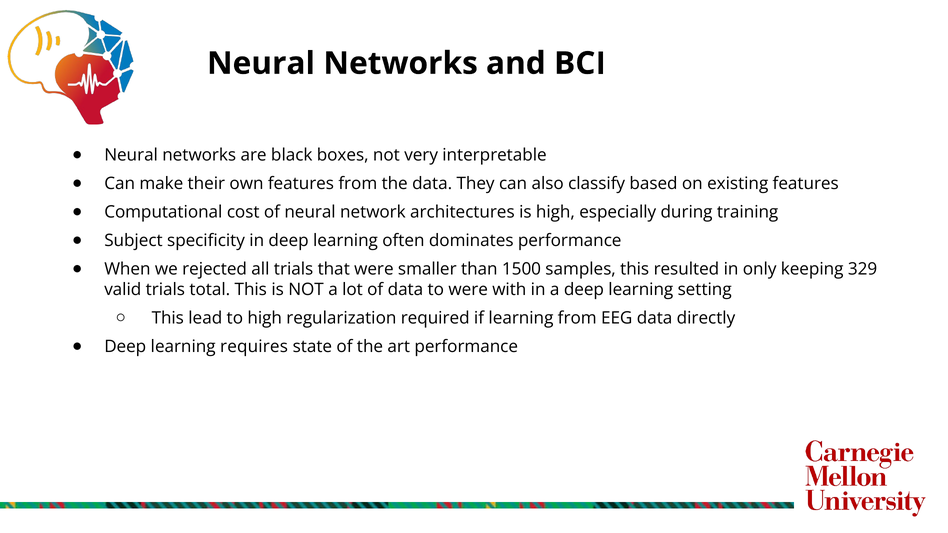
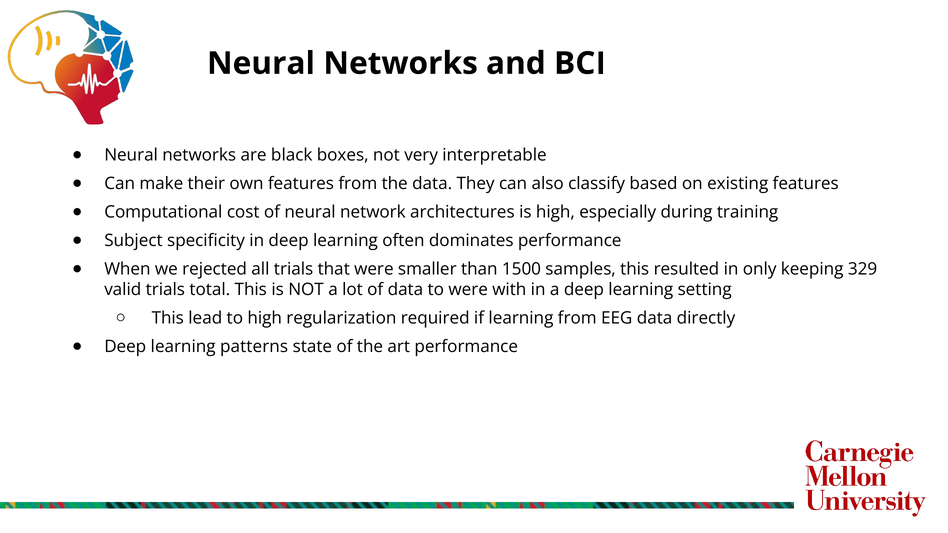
requires: requires -> patterns (254, 347)
